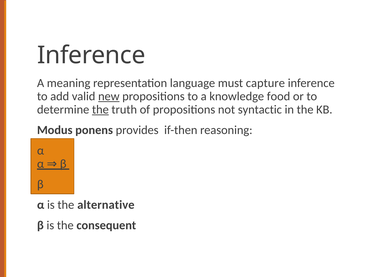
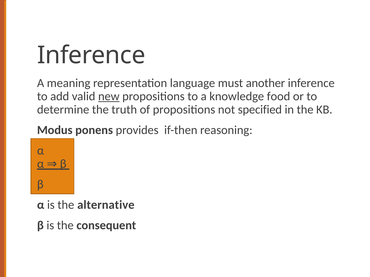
capture: capture -> another (265, 83)
the underline: present -> none (100, 110)
syntactic: syntactic -> specified (260, 110)
